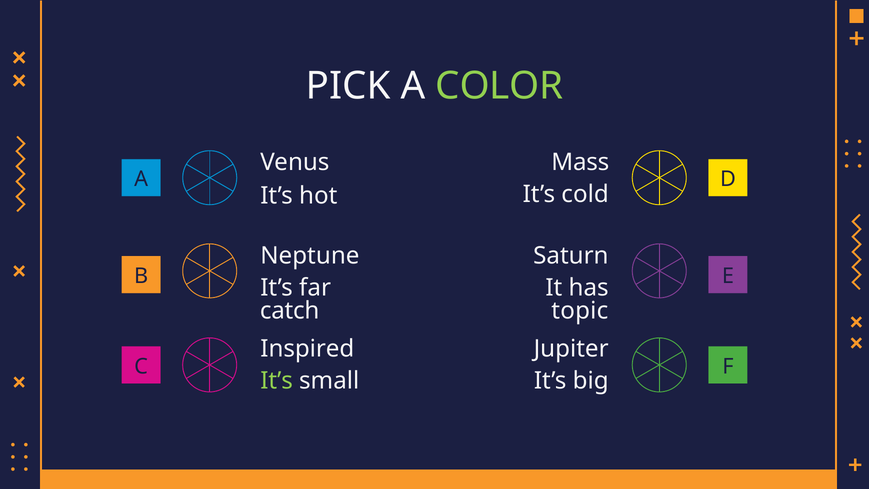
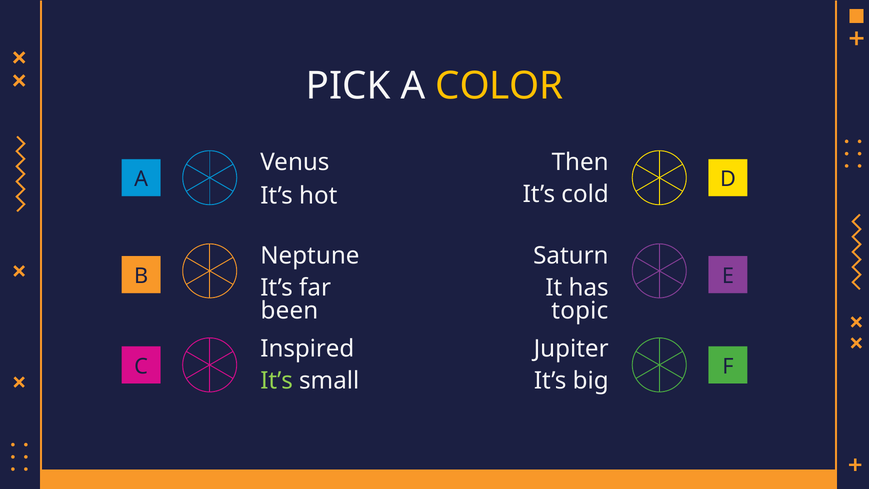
COLOR colour: light green -> yellow (499, 86)
Mass: Mass -> Then (580, 162)
catch: catch -> been (289, 311)
